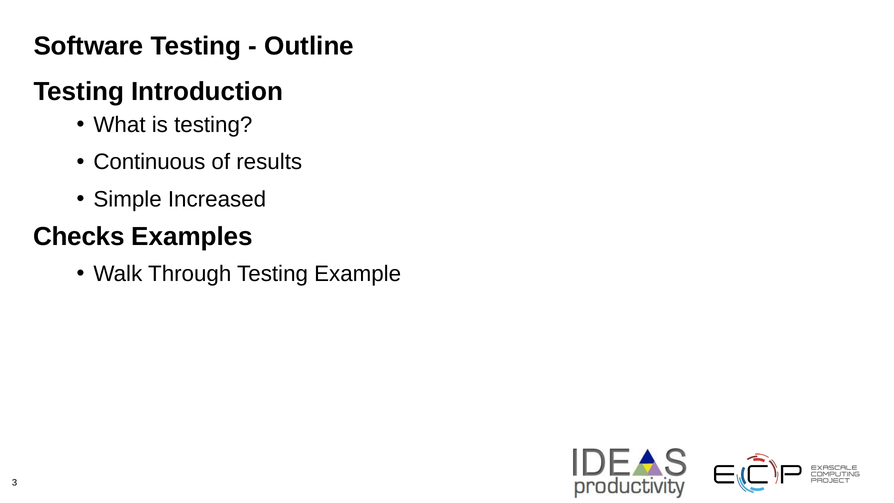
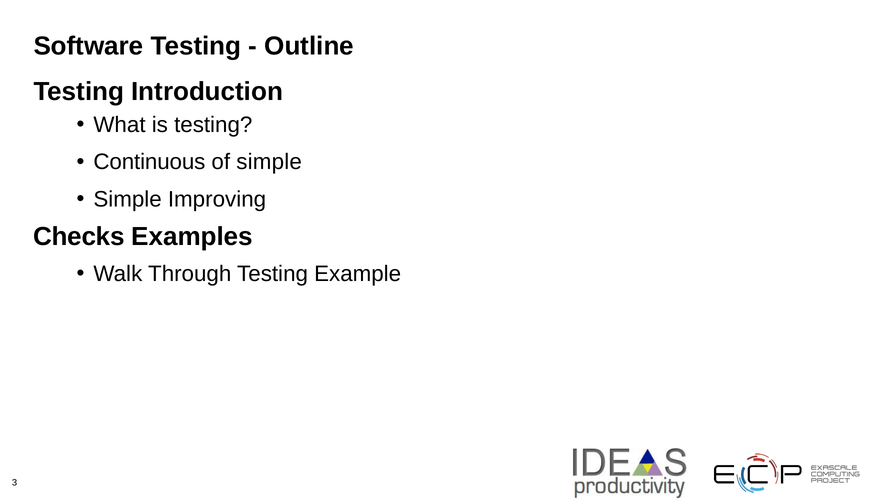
of results: results -> simple (269, 162)
Increased: Increased -> Improving (217, 199)
